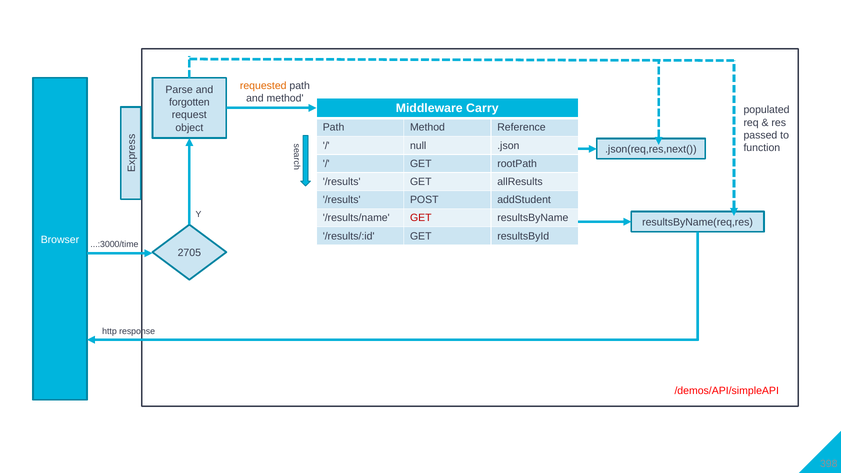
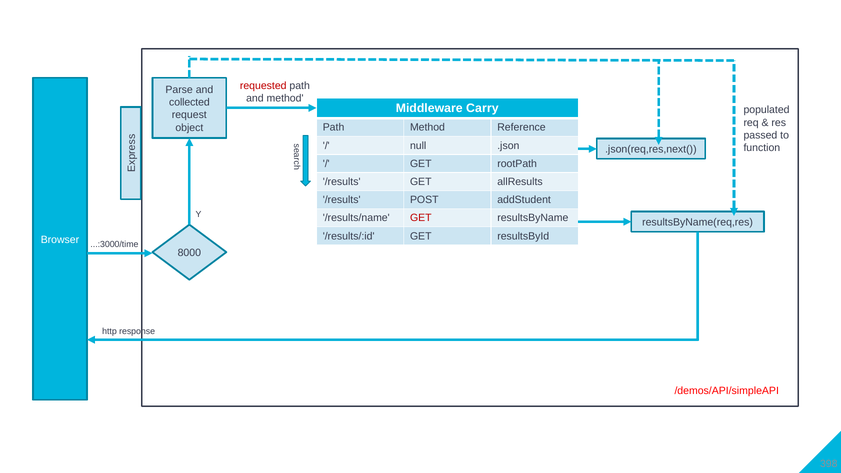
requested colour: orange -> red (263, 86)
forgotten: forgotten -> collected (189, 102)
2705: 2705 -> 8000 (189, 253)
